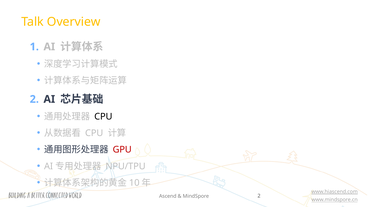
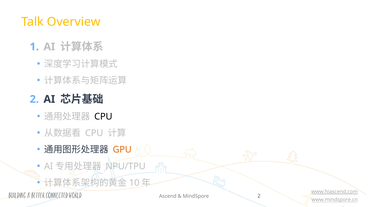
GPU colour: red -> orange (122, 150)
